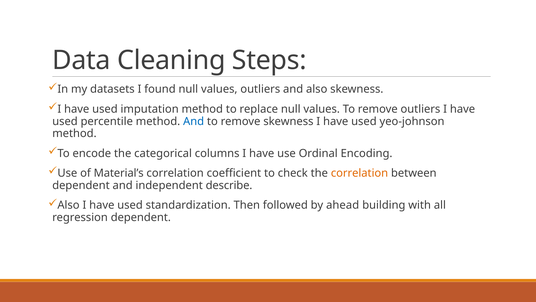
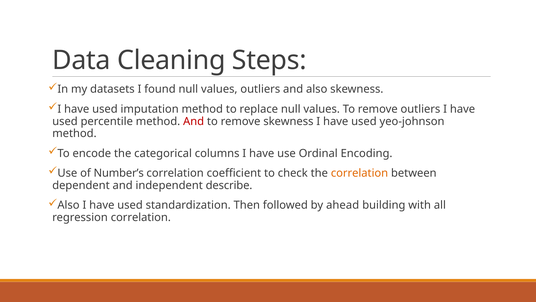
And colour: blue -> red (194, 121)
Material’s: Material’s -> Number’s (119, 173)
regression dependent: dependent -> correlation (141, 217)
